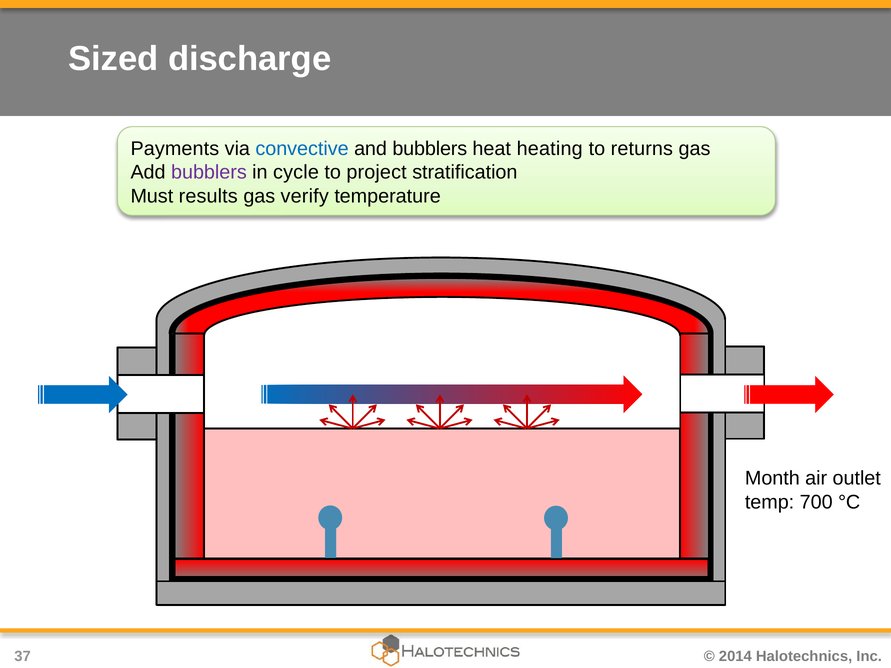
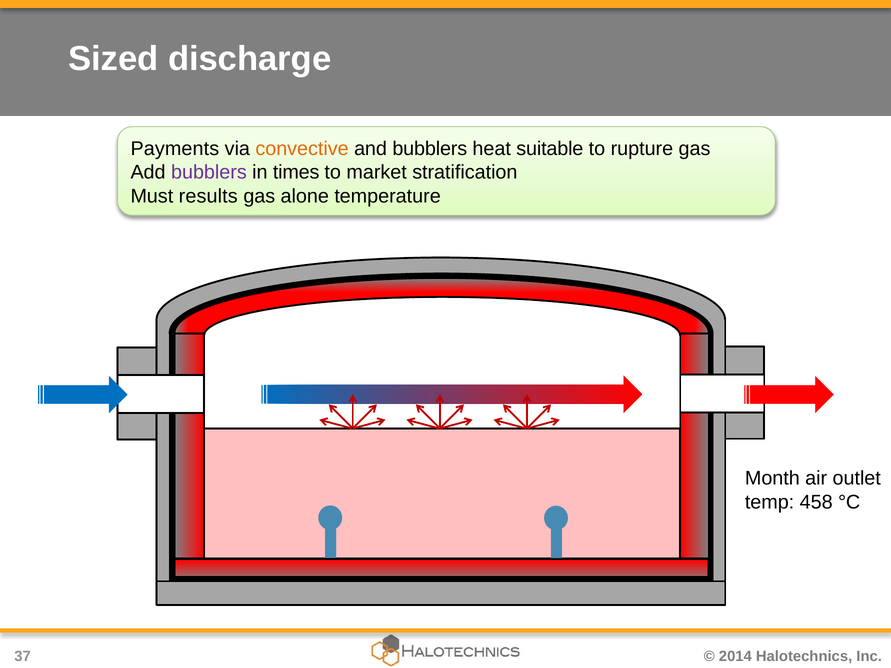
convective colour: blue -> orange (302, 149)
heating: heating -> suitable (550, 149)
returns: returns -> rupture (642, 149)
cycle: cycle -> times (296, 172)
project: project -> market (377, 172)
verify: verify -> alone (305, 196)
700: 700 -> 458 (816, 502)
